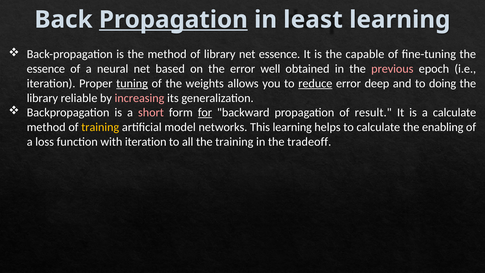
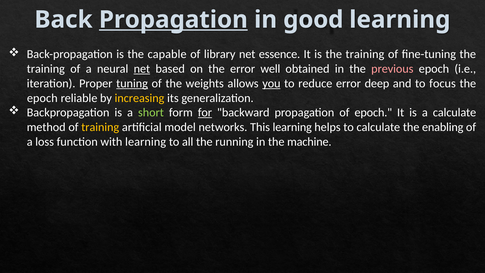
least: least -> good (313, 20)
the method: method -> capable (167, 54)
is the capable: capable -> training (365, 54)
essence: essence -> training (46, 69)
net underline: none -> present (142, 69)
you underline: none -> present (271, 83)
reduce underline: present -> none (315, 83)
doing: doing -> focus (443, 83)
library: library -> epoch (42, 98)
increasing colour: pink -> yellow (139, 98)
short colour: pink -> light green (151, 112)
of result: result -> epoch (373, 112)
with iteration: iteration -> learning (146, 142)
the training: training -> running (234, 142)
tradeoff: tradeoff -> machine (309, 142)
